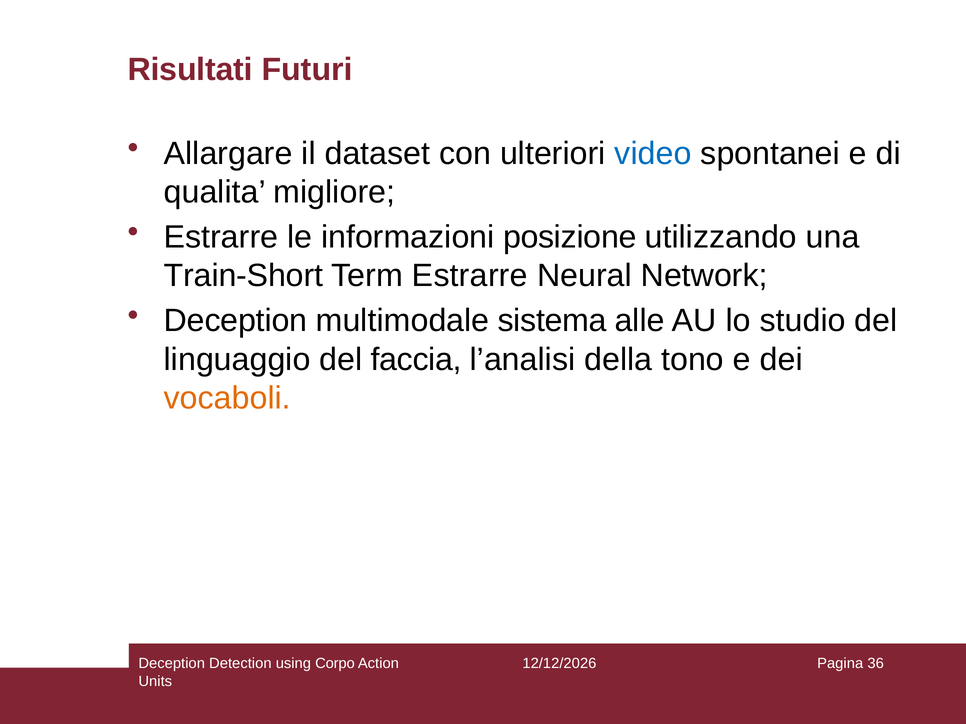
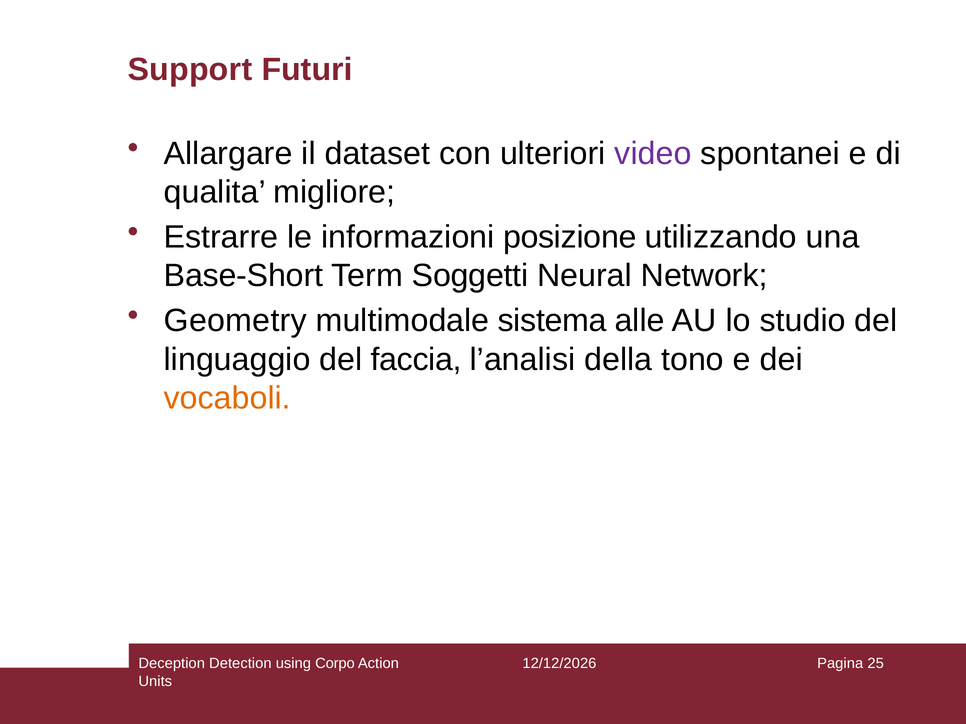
Risultati: Risultati -> Support (190, 70)
video colour: blue -> purple (653, 154)
Train-Short: Train-Short -> Base-Short (243, 276)
Term Estrarre: Estrarre -> Soggetti (470, 276)
Deception: Deception -> Geometry (235, 321)
36: 36 -> 25 (876, 664)
